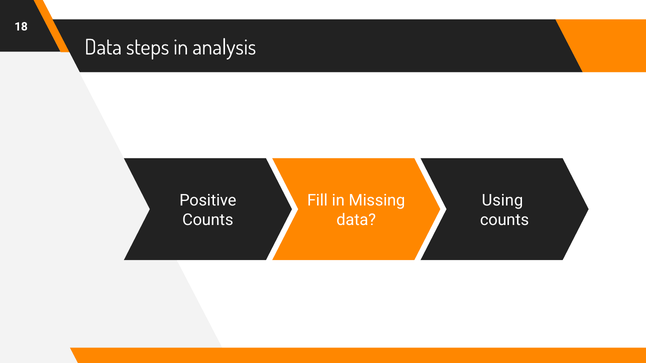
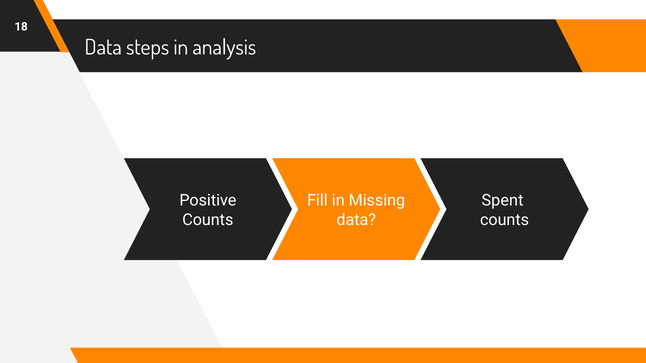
Using: Using -> Spent (502, 201)
